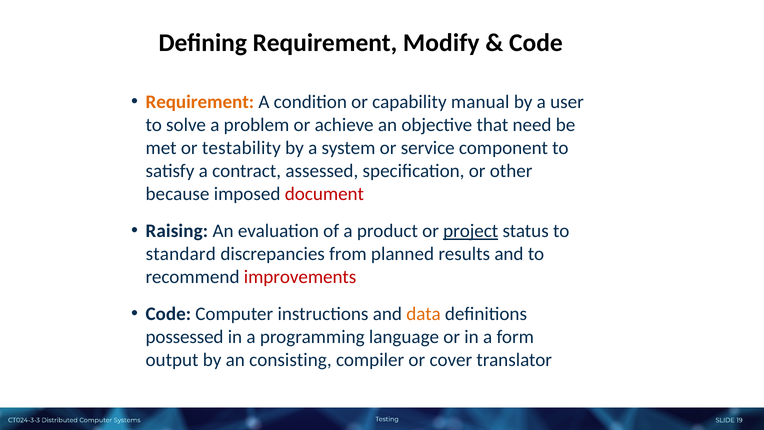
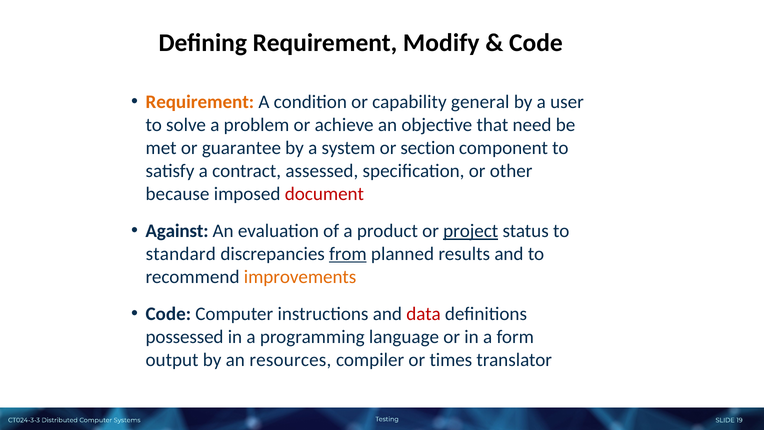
manual: manual -> general (480, 102)
testability: testability -> guarantee (241, 148)
service: service -> section (428, 148)
Raising: Raising -> Against (177, 231)
from underline: none -> present (348, 254)
improvements colour: red -> orange (300, 277)
data colour: orange -> red (424, 314)
consisting: consisting -> resources (290, 360)
cover: cover -> times (451, 360)
